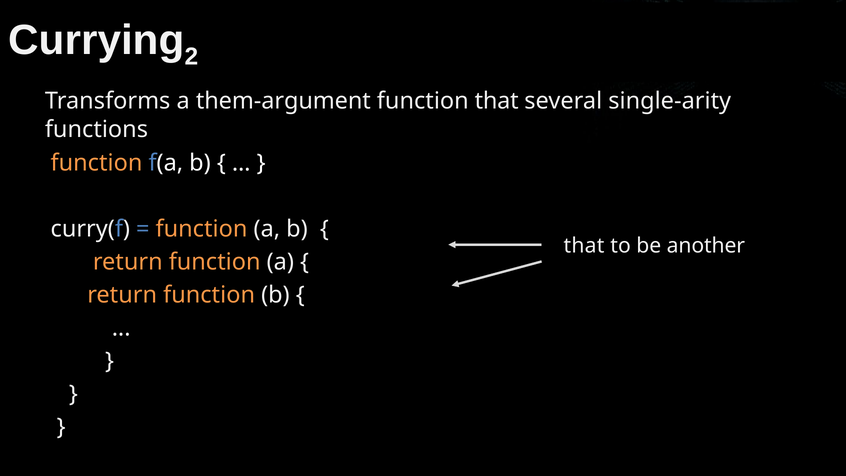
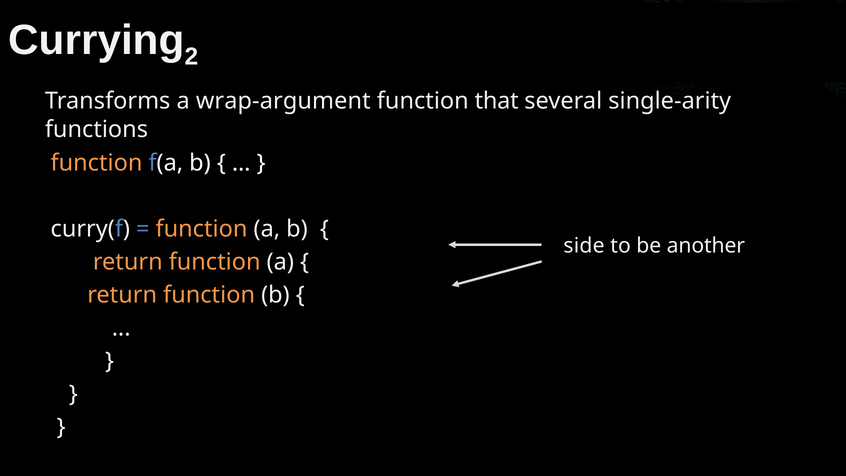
them-argument: them-argument -> wrap-argument (283, 101)
that: that -> side (584, 246)
